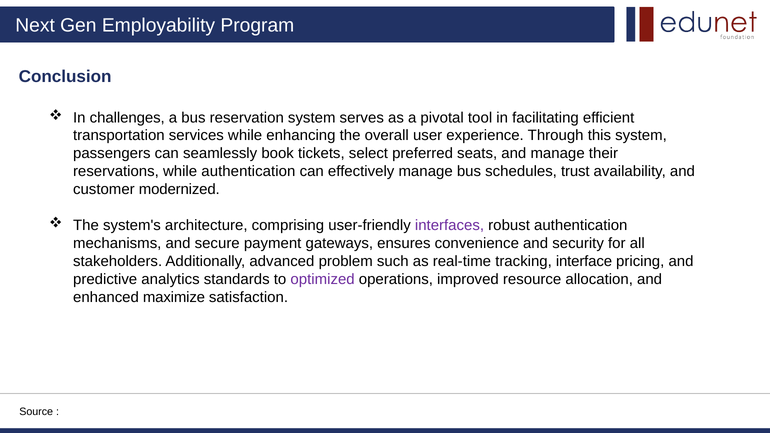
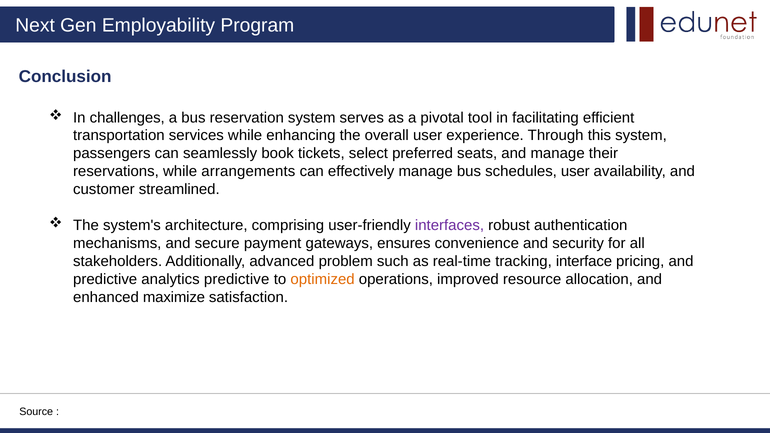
while authentication: authentication -> arrangements (248, 172)
schedules trust: trust -> user (575, 172)
modernized: modernized -> streamlined (179, 190)
analytics standards: standards -> predictive (237, 279)
optimized colour: purple -> orange (323, 279)
